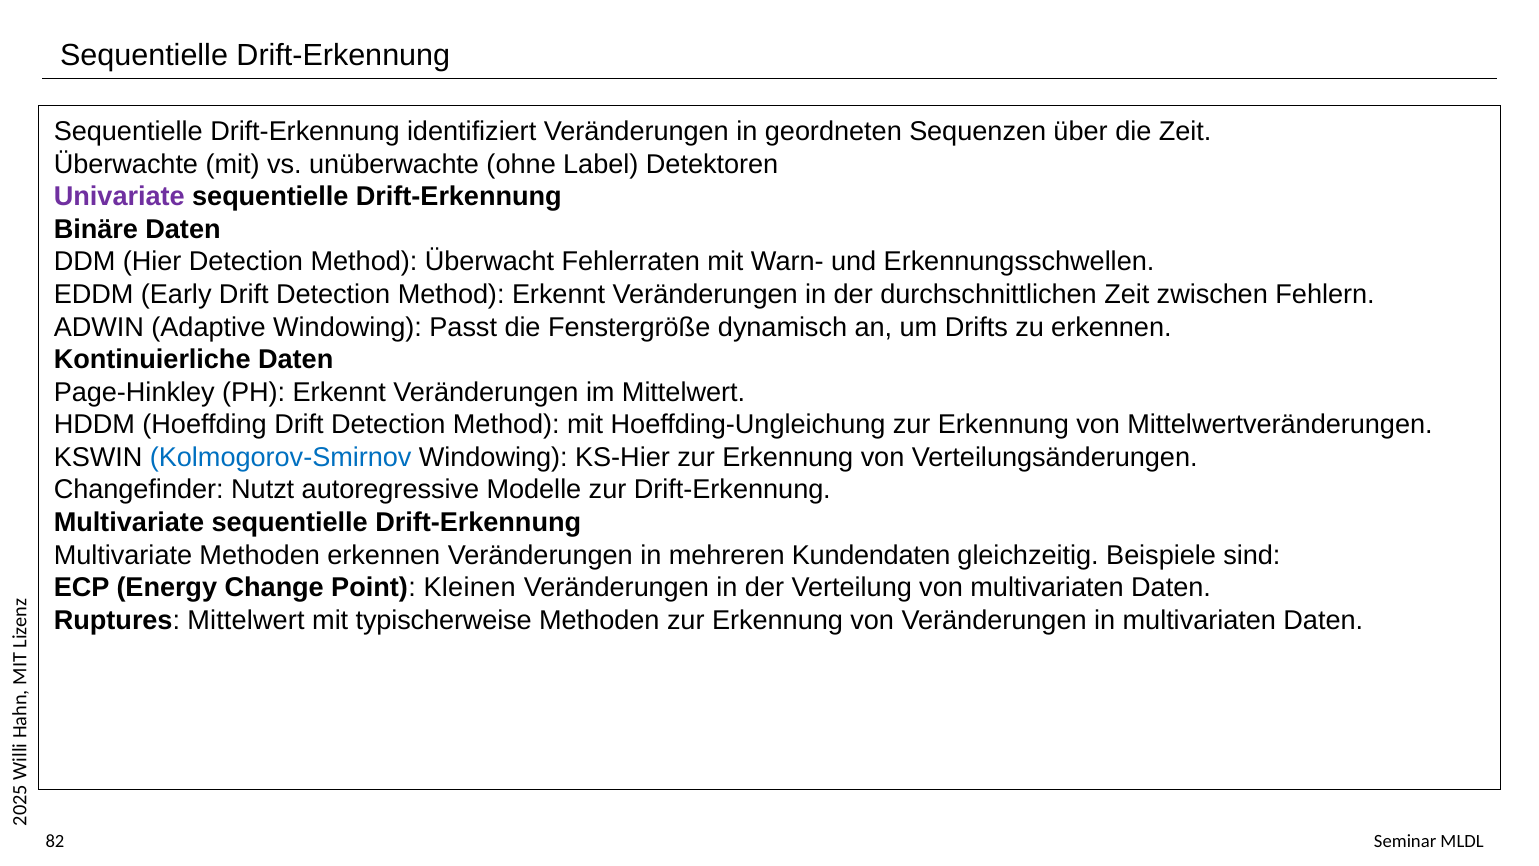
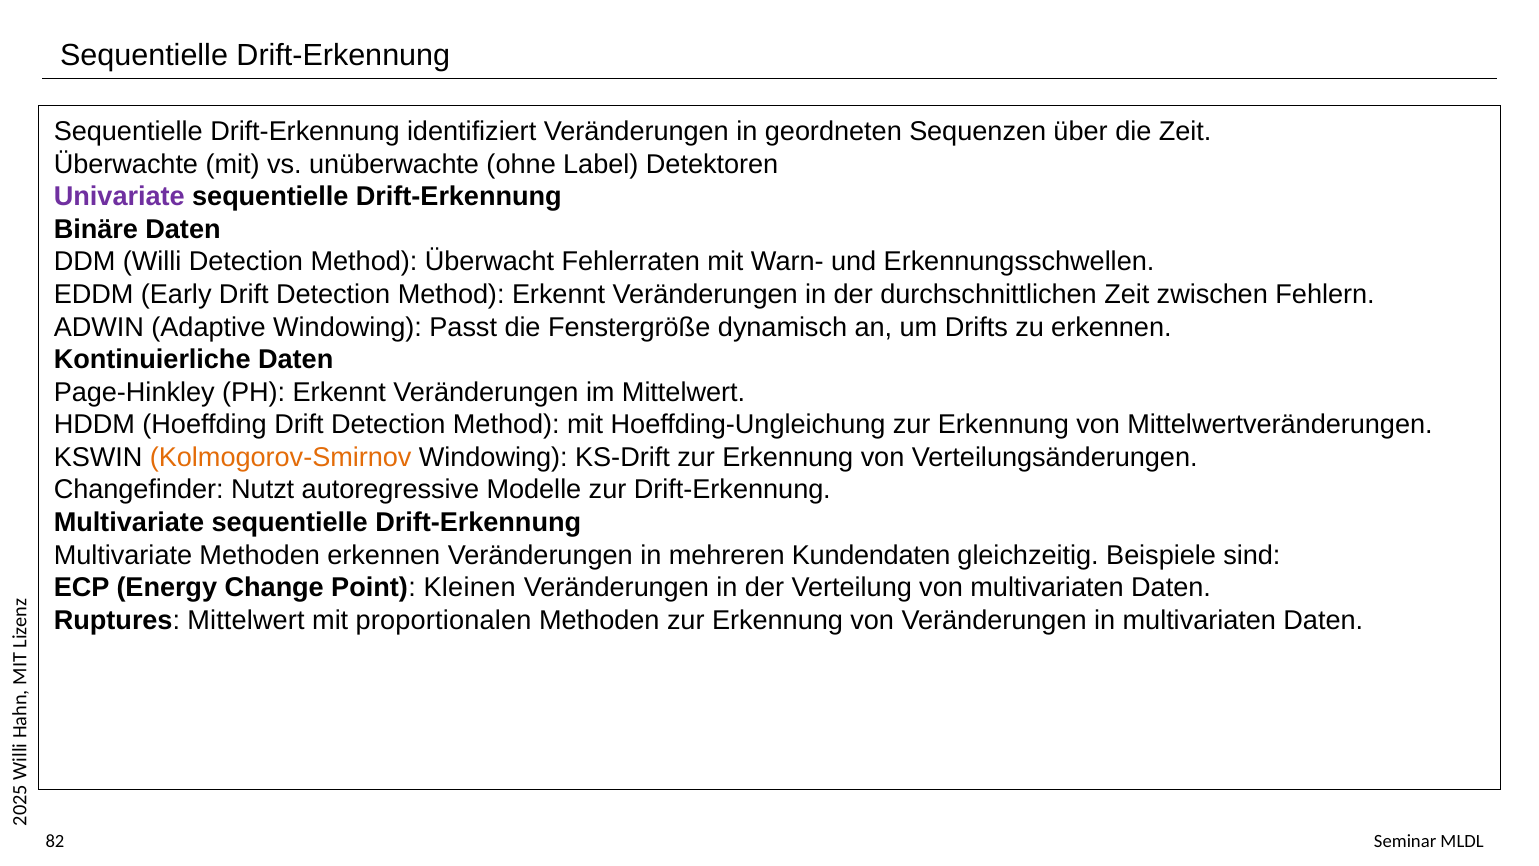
Hier: Hier -> Willi (152, 262)
Kolmogorov-Smirnov colour: blue -> orange (281, 457)
KS-Hier: KS-Hier -> KS-Drift (623, 457)
typischerweise: typischerweise -> proportionalen (444, 620)
